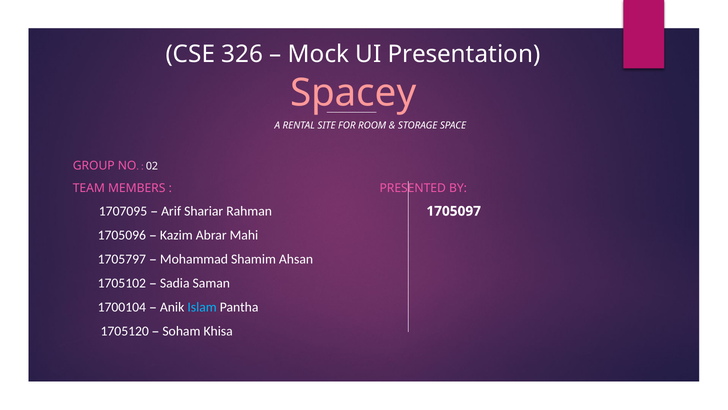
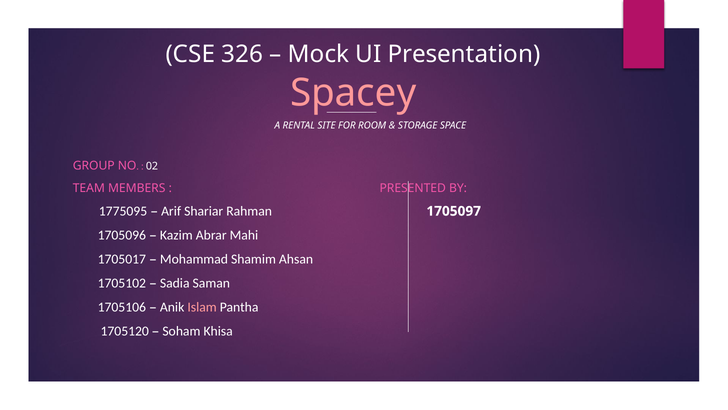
1707095: 1707095 -> 1775095 (123, 211)
1705797: 1705797 -> 1705017 (122, 259)
1700104: 1700104 -> 1705106 (122, 307)
Islam colour: light blue -> pink (202, 307)
